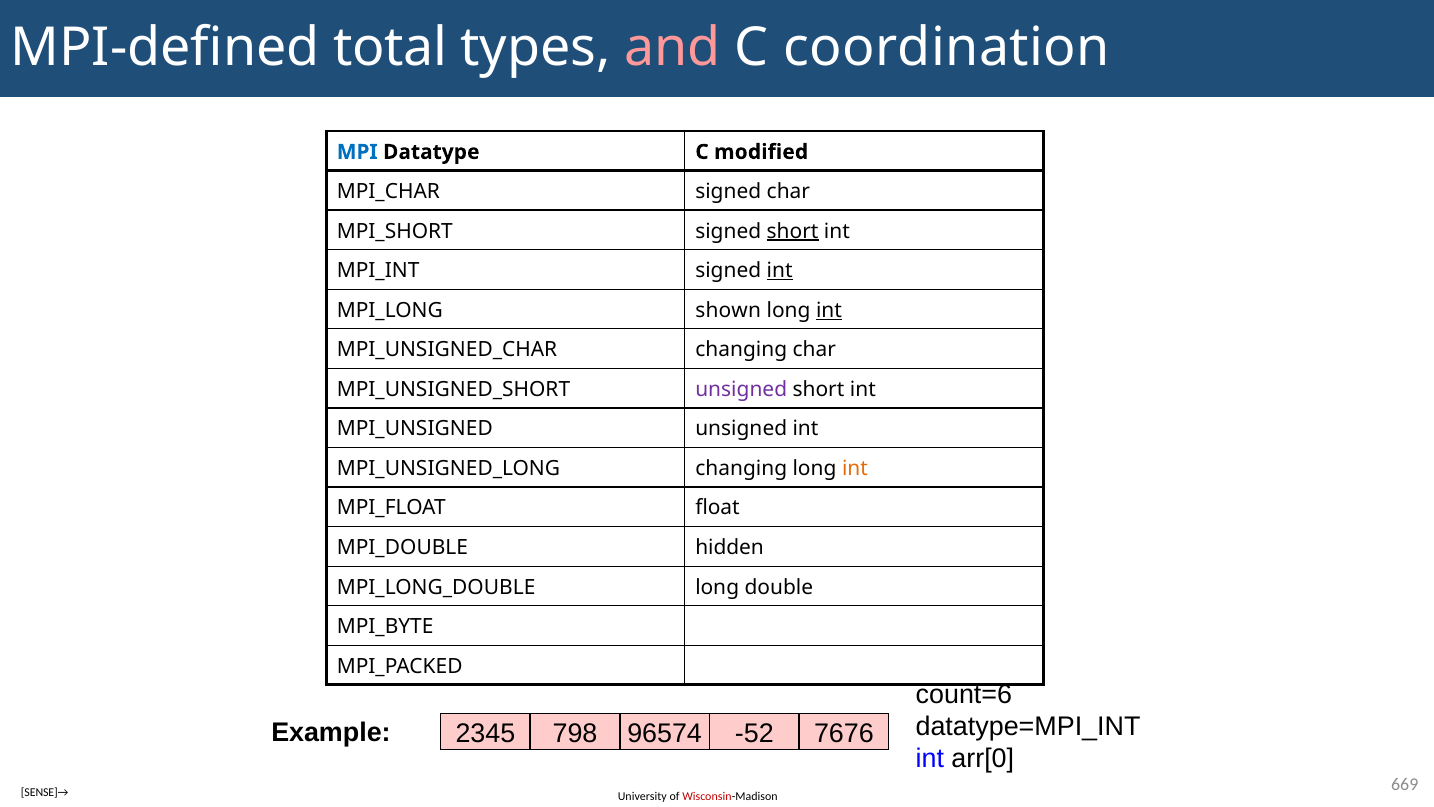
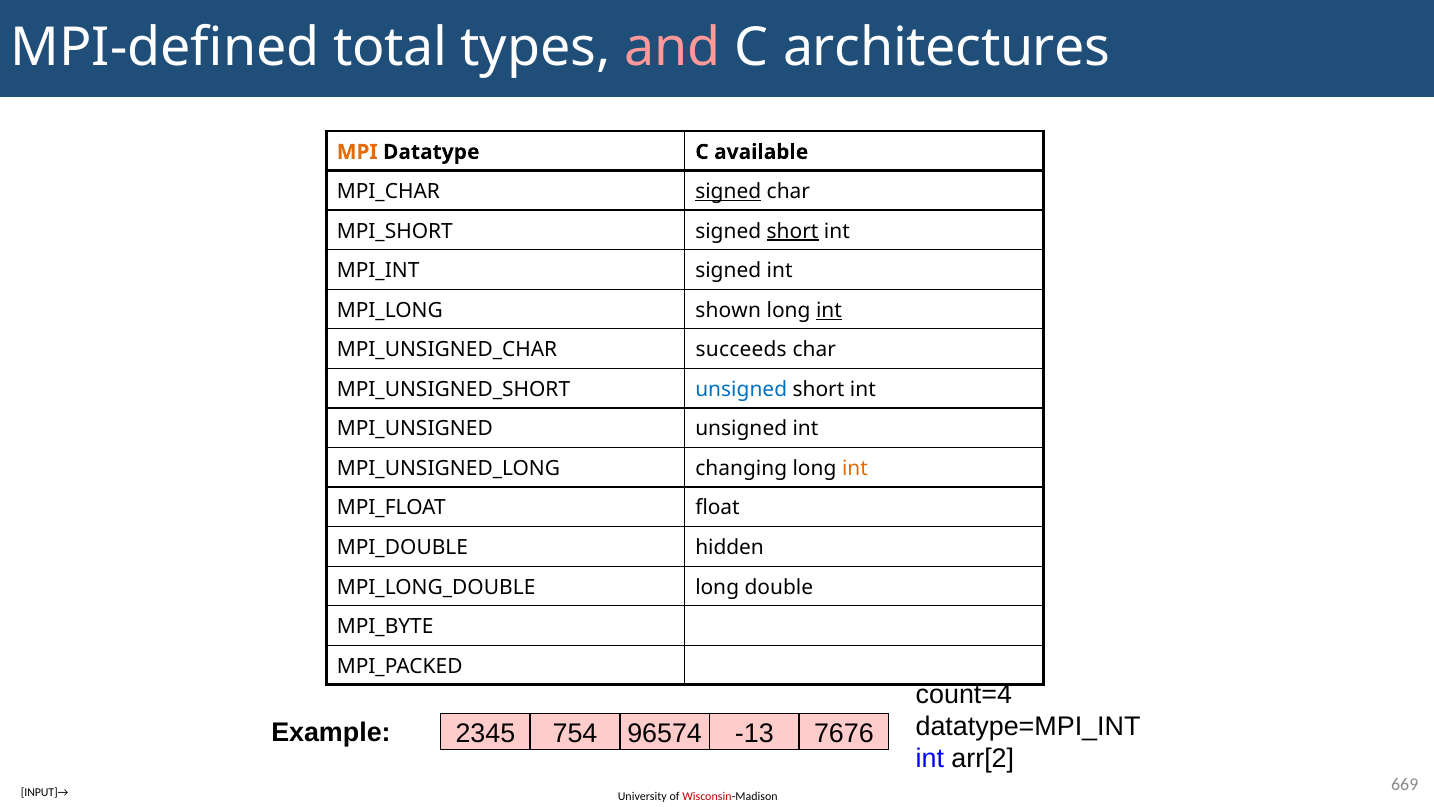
coordination: coordination -> architectures (947, 48)
MPI colour: blue -> orange (357, 152)
modified: modified -> available (761, 152)
signed underline: none -> present (728, 191)
int underline: present -> none (780, 271)
changing: changing -> succeeds (741, 350)
unsigned colour: purple -> blue (741, 389)
count=6: count=6 -> count=4 (964, 694)
798: 798 -> 754 (575, 733)
-52: -52 -> -13 (754, 733)
arr[0: arr[0 -> arr[2 (983, 758)
SENSE]→: SENSE]→ -> INPUT]→ (45, 793)
